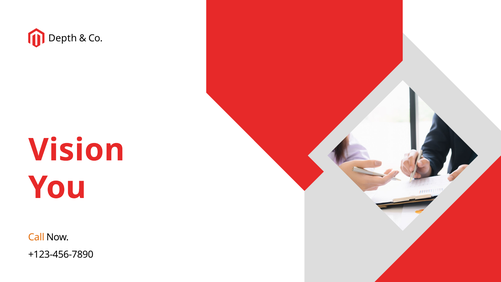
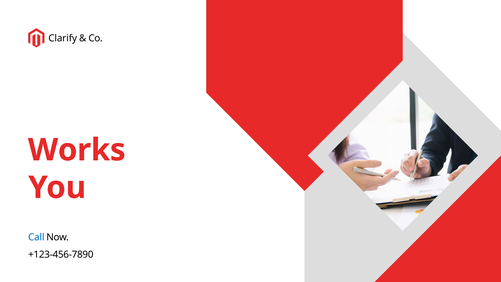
Depth: Depth -> Clarify (63, 38)
Vision: Vision -> Works (77, 150)
Call colour: orange -> blue (36, 237)
